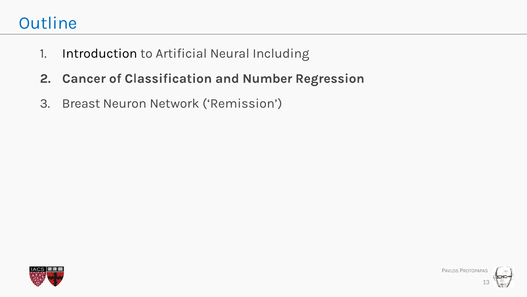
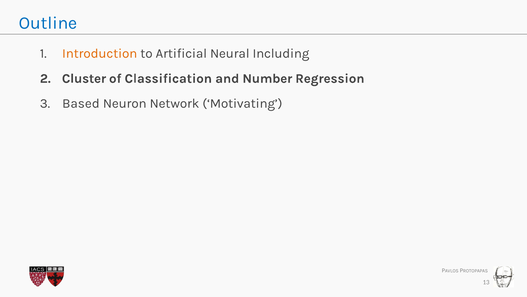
Introduction colour: black -> orange (100, 53)
Cancer: Cancer -> Cluster (84, 78)
Breast: Breast -> Based (81, 103)
Remission: Remission -> Motivating (242, 103)
